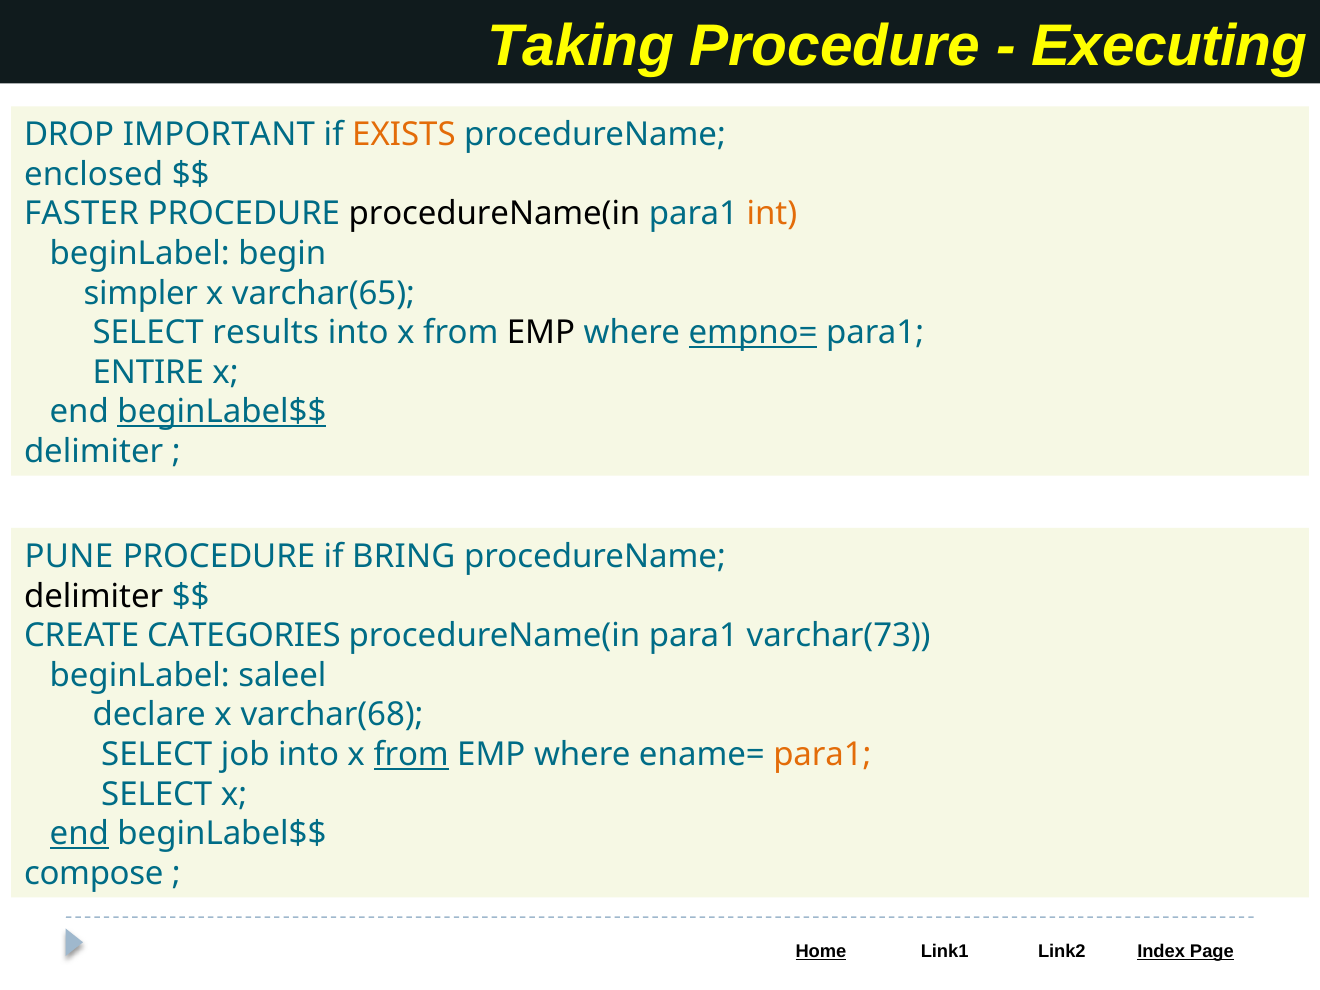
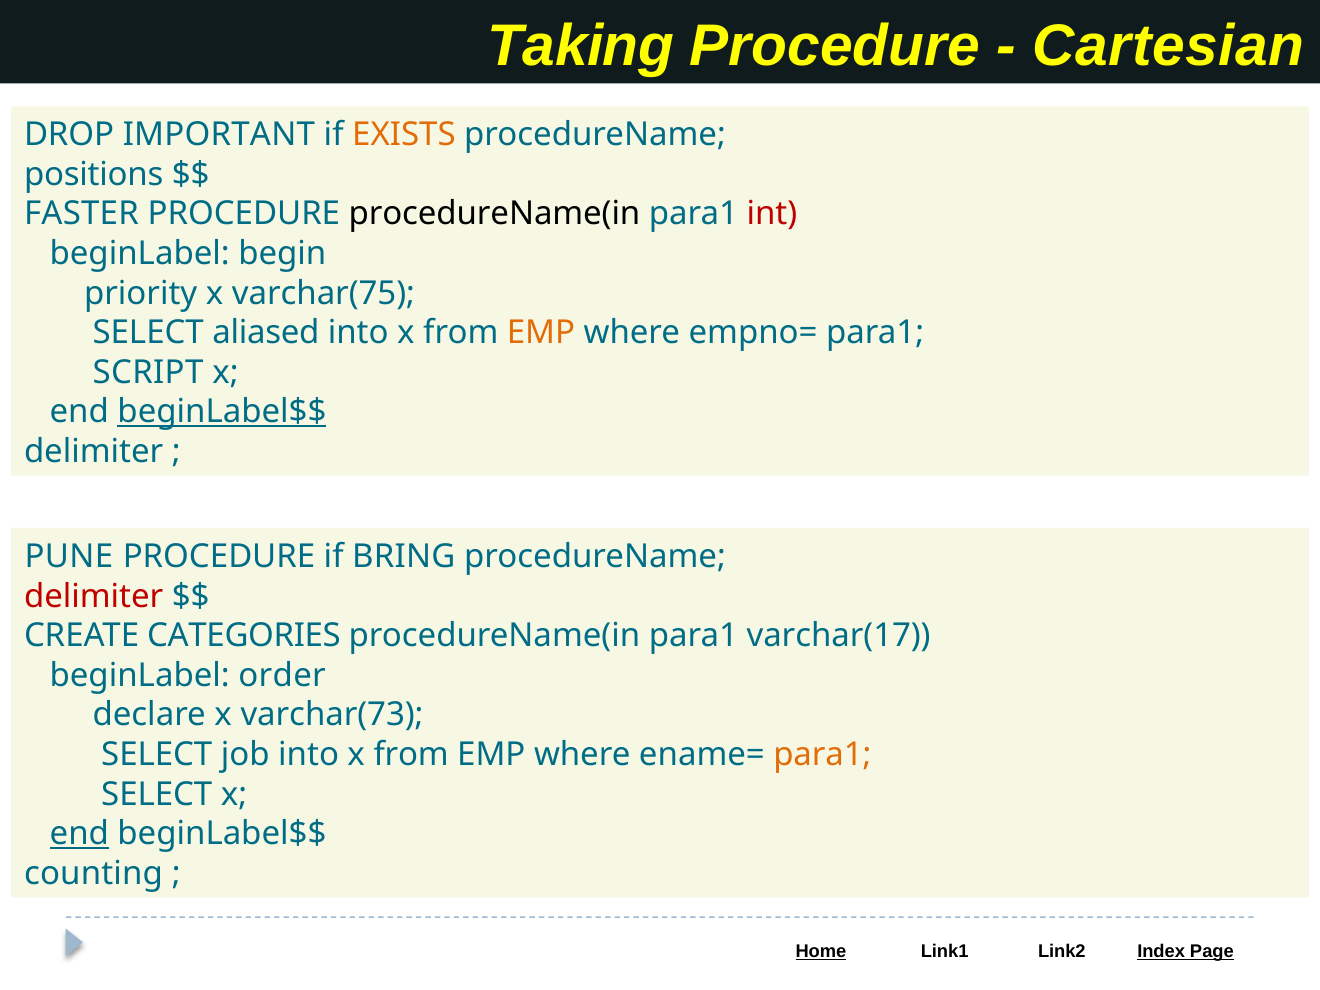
Executing: Executing -> Cartesian (1169, 46)
enclosed: enclosed -> positions (94, 174)
int colour: orange -> red (772, 214)
simpler: simpler -> priority (141, 293)
varchar(65: varchar(65 -> varchar(75 (323, 293)
results: results -> aliased (266, 333)
EMP colour: black -> orange (541, 333)
empno= underline: present -> none (753, 333)
ENTIRE: ENTIRE -> SCRIPT (148, 372)
delimiter colour: black -> red (94, 596)
varchar(73: varchar(73 -> varchar(17 (839, 636)
saleel: saleel -> order (282, 675)
varchar(68: varchar(68 -> varchar(73 (332, 715)
from underline: present -> none (411, 755)
compose: compose -> counting (94, 873)
